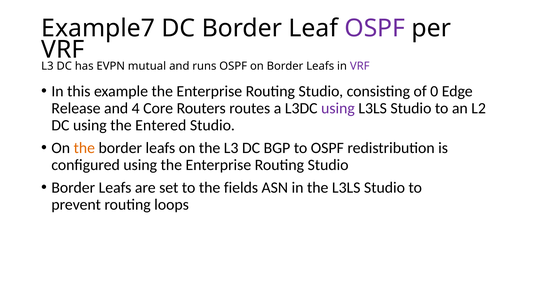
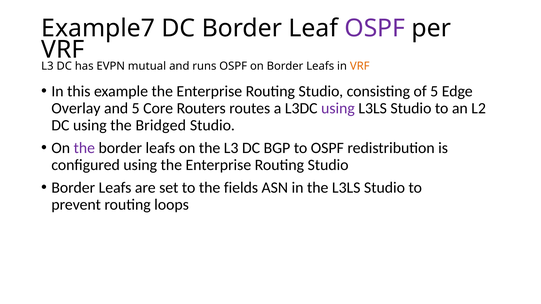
VRF colour: purple -> orange (360, 66)
of 0: 0 -> 5 (434, 91)
Release: Release -> Overlay (76, 108)
and 4: 4 -> 5 (136, 108)
Entered: Entered -> Bridged (161, 125)
the colour: orange -> purple (84, 148)
